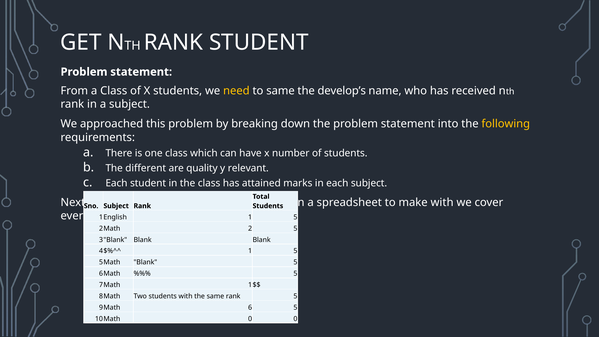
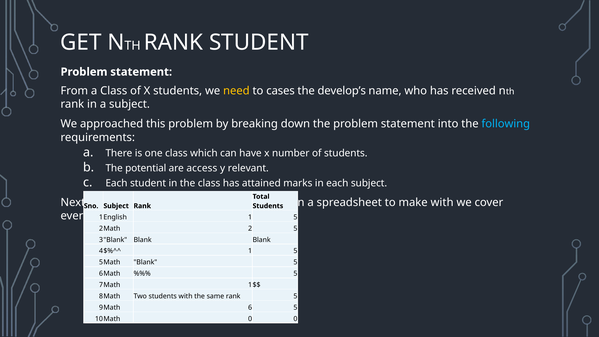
to same: same -> cases (281, 91)
following colour: yellow -> light blue (506, 124)
different: different -> potential (146, 168)
quality: quality -> access (202, 168)
